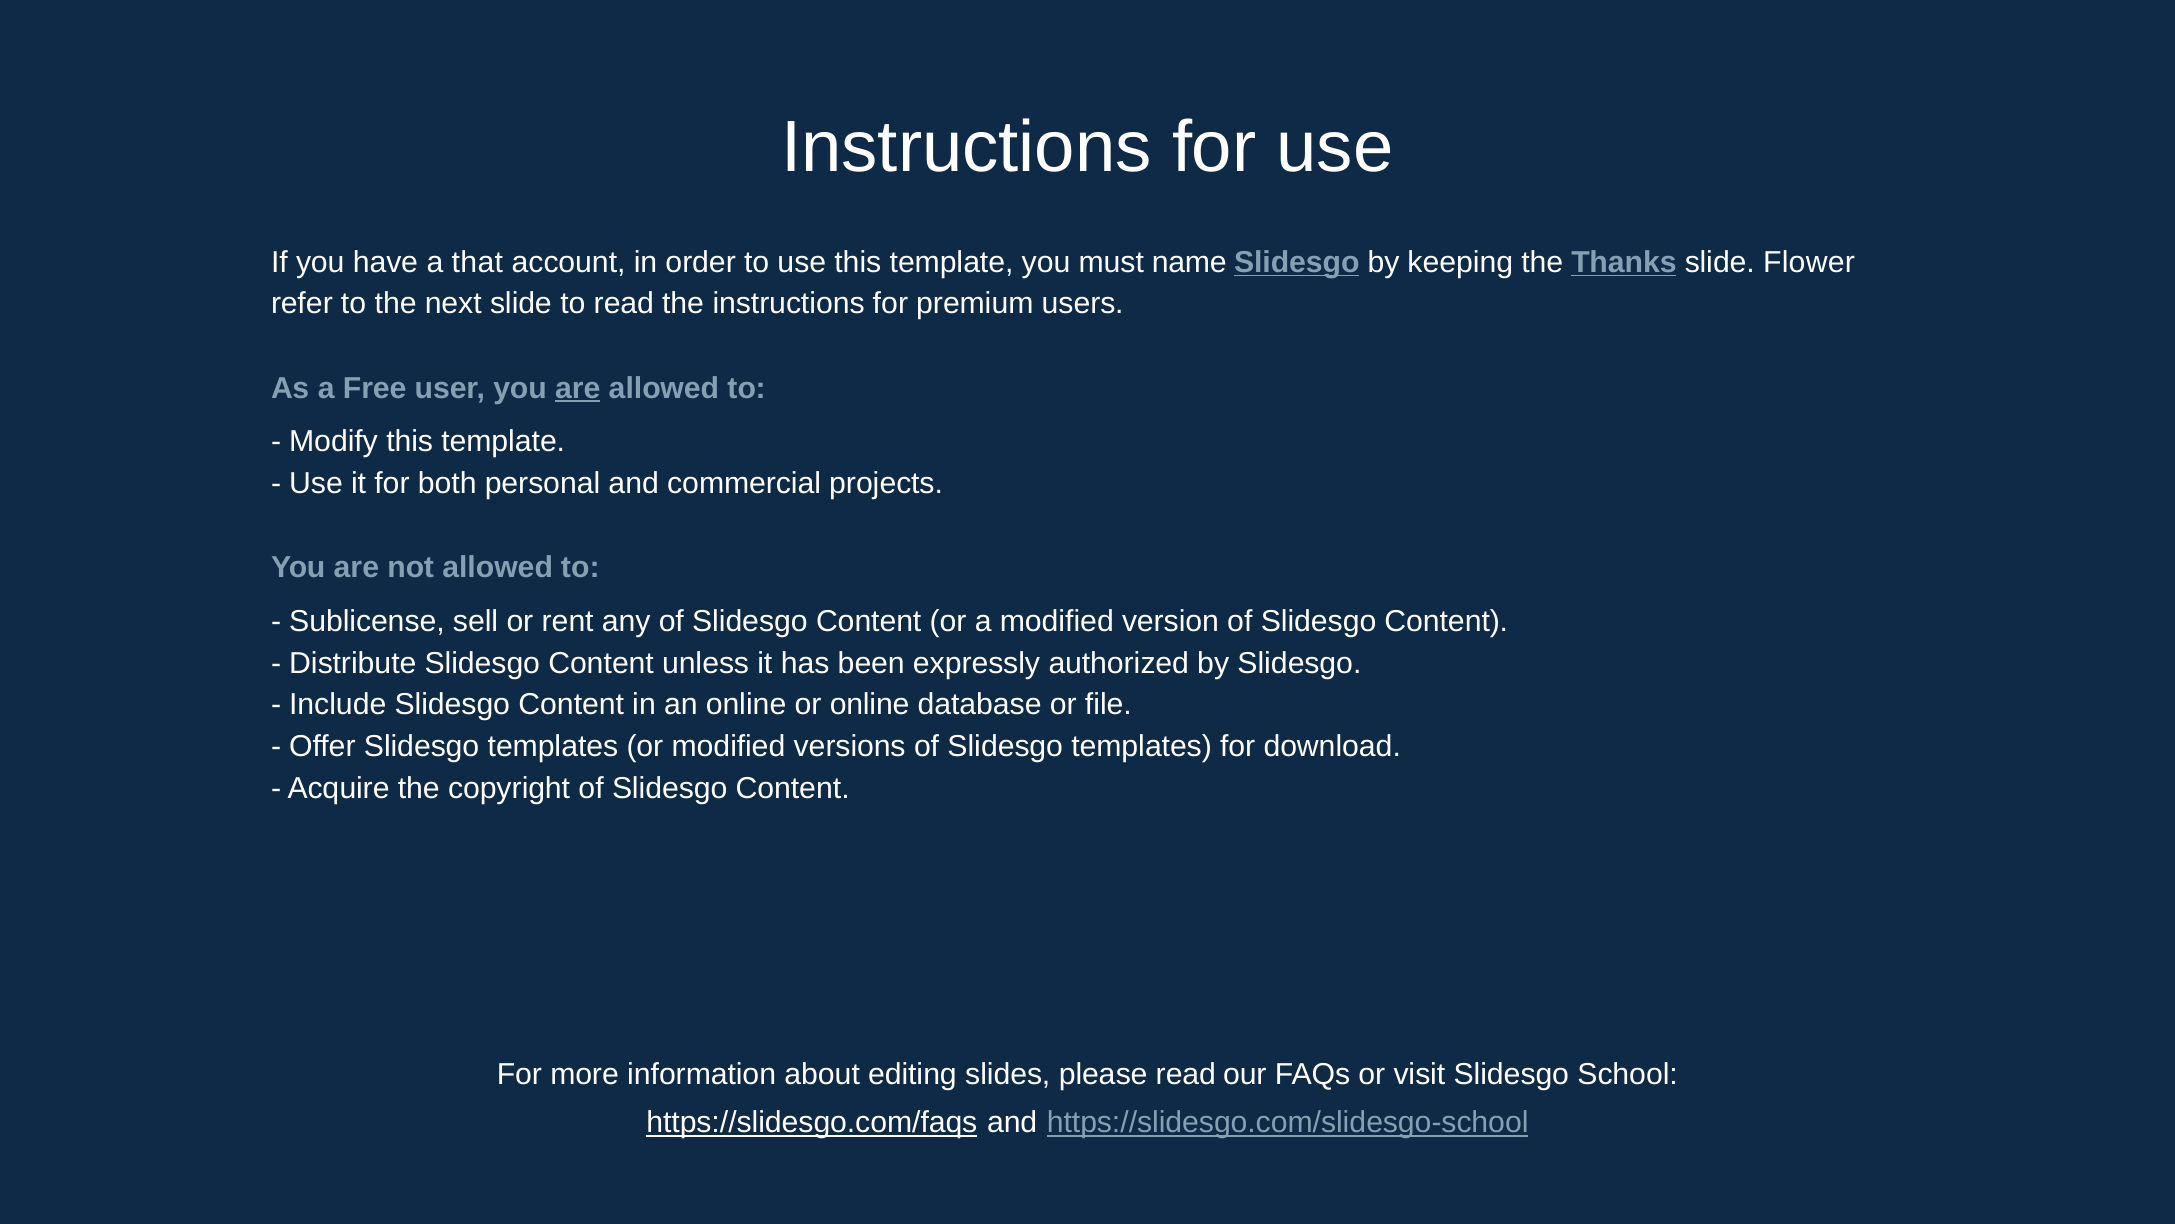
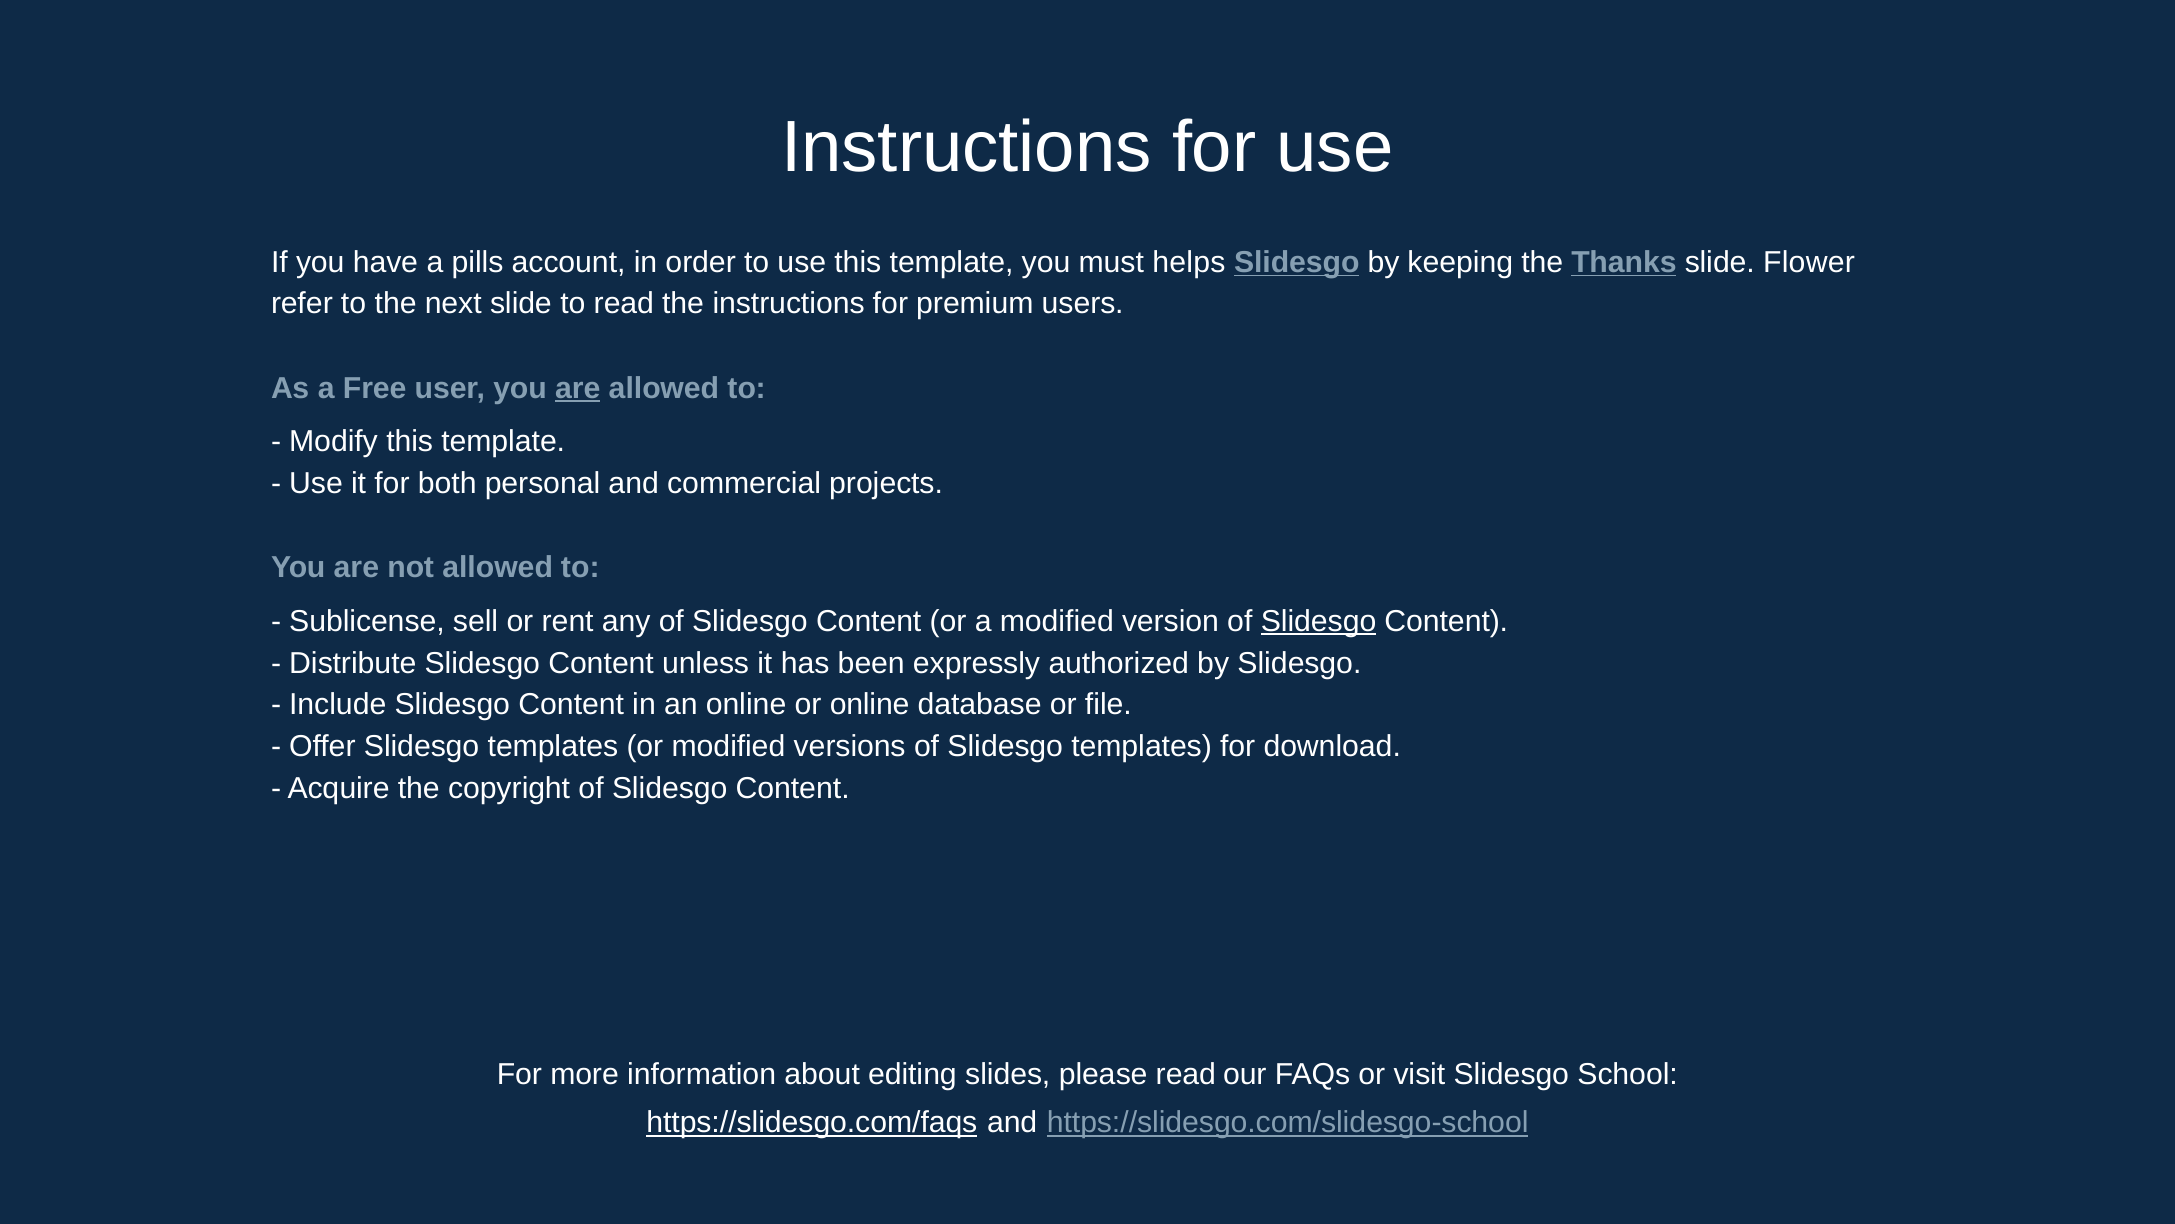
that: that -> pills (478, 262)
name: name -> helps (1189, 262)
Slidesgo underline: none -> present (1319, 621)
